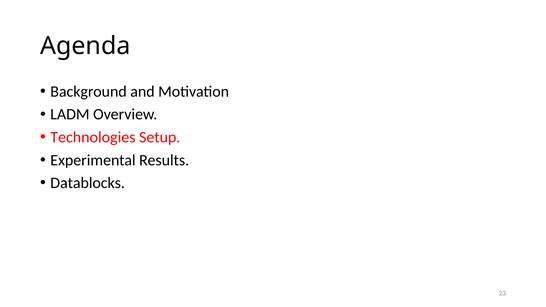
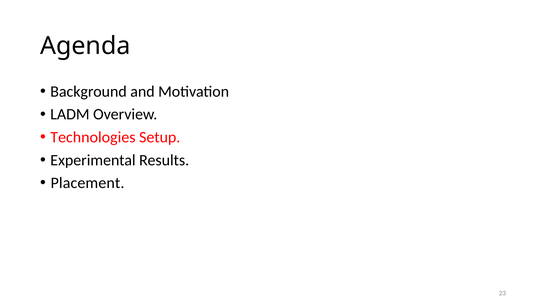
Datablocks: Datablocks -> Placement (88, 183)
